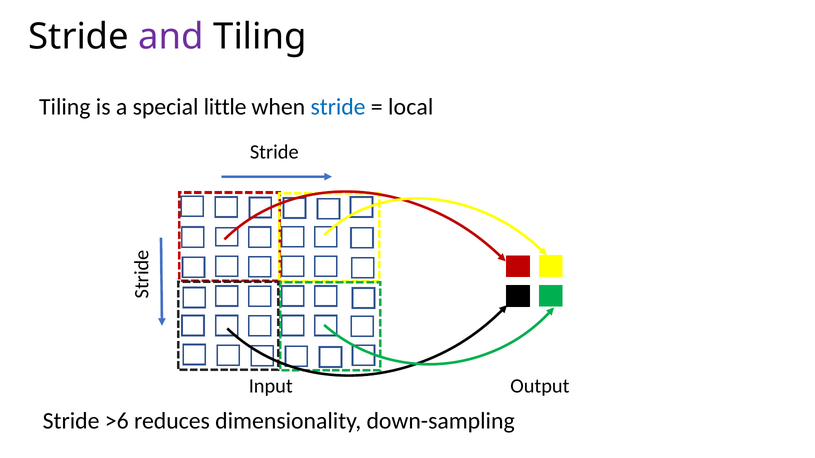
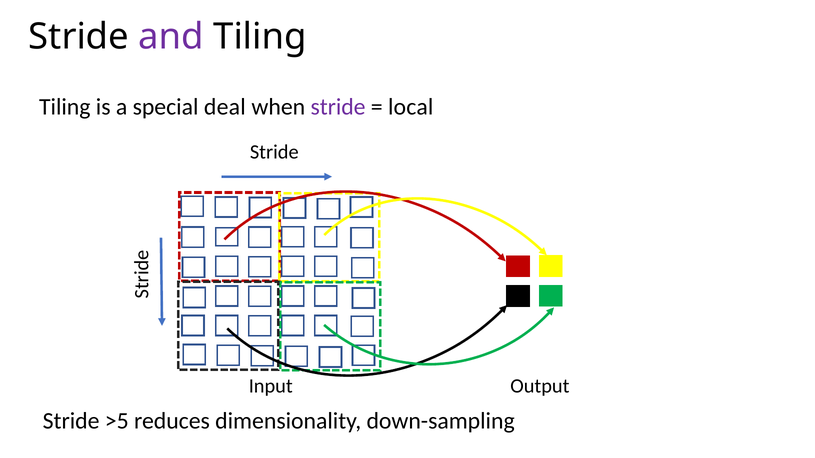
little: little -> deal (225, 107)
stride colour: blue -> purple (338, 107)
>6: >6 -> >5 (117, 421)
